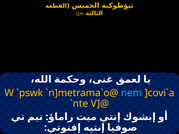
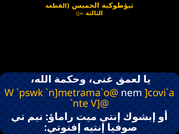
nem colour: light blue -> white (131, 93)
